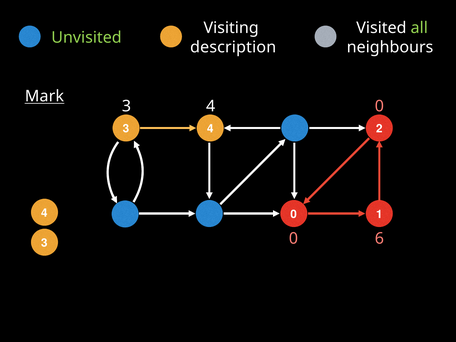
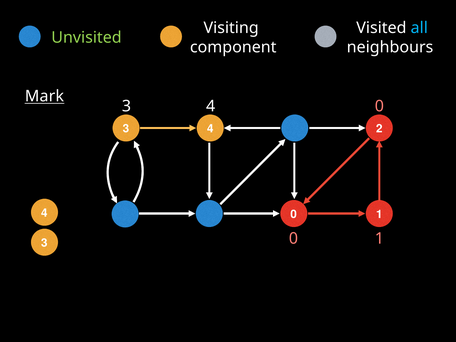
all colour: light green -> light blue (419, 28)
description: description -> component (233, 47)
0 6: 6 -> 1 (379, 238)
